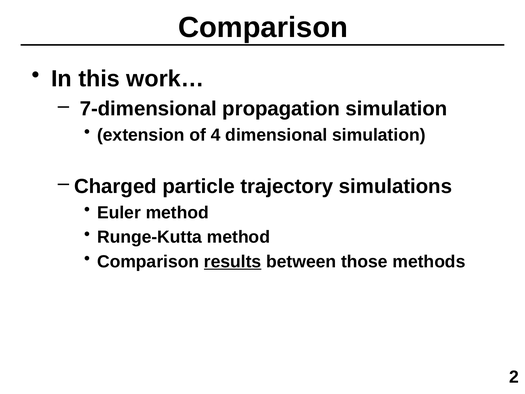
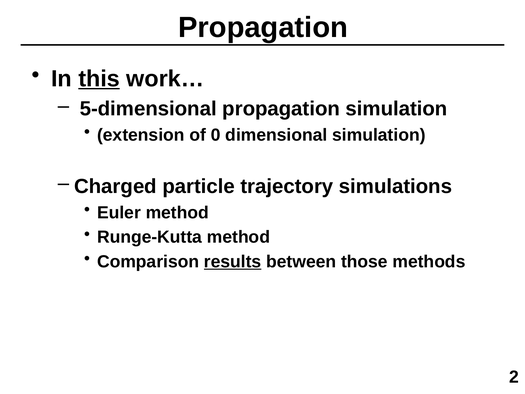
Comparison: Comparison -> Propagation (263, 27)
this underline: none -> present (99, 79)
7-dimensional: 7-dimensional -> 5-dimensional (148, 109)
4: 4 -> 0 (216, 135)
